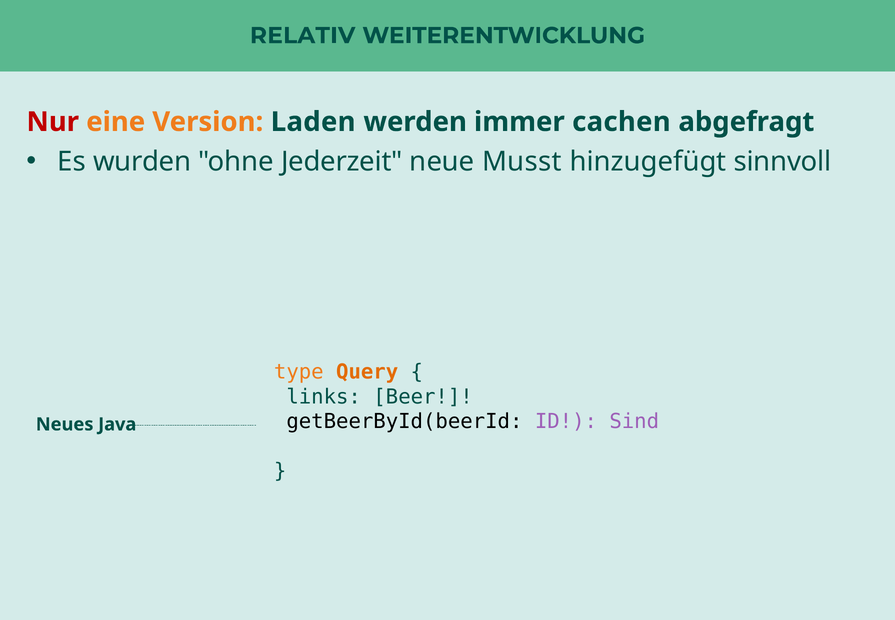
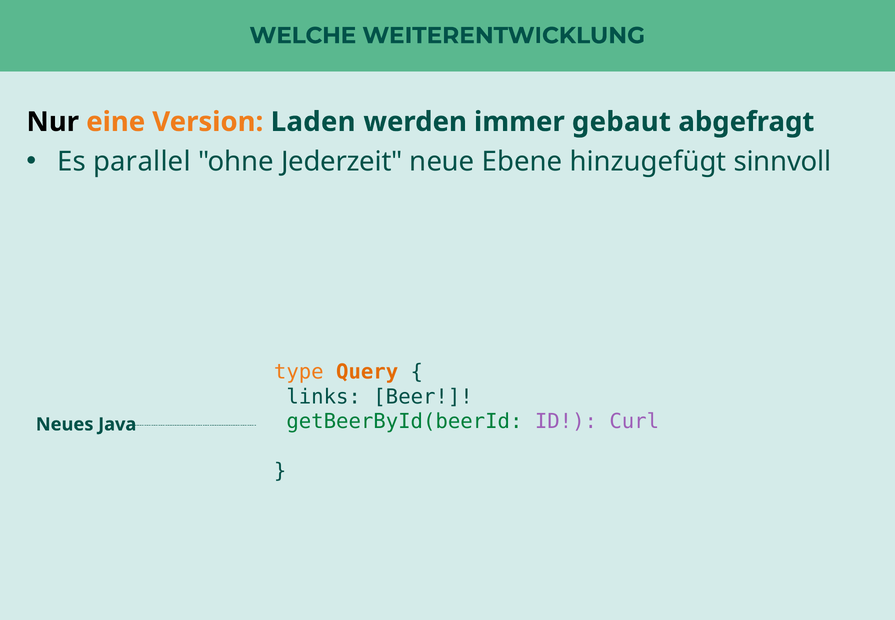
RELATIV: RELATIV -> WELCHE (303, 36)
Nur colour: red -> black (53, 122)
cachen: cachen -> gebaut (621, 122)
wurden: wurden -> parallel (142, 161)
Musst: Musst -> Ebene (522, 161)
getBeerById(beerId colour: black -> green (404, 421)
Sind: Sind -> Curl (634, 421)
